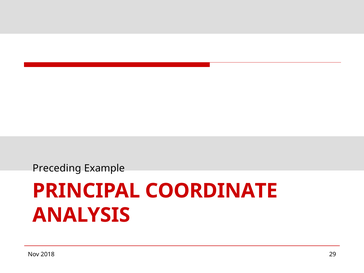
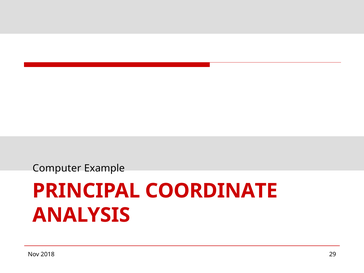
Preceding: Preceding -> Computer (57, 168)
